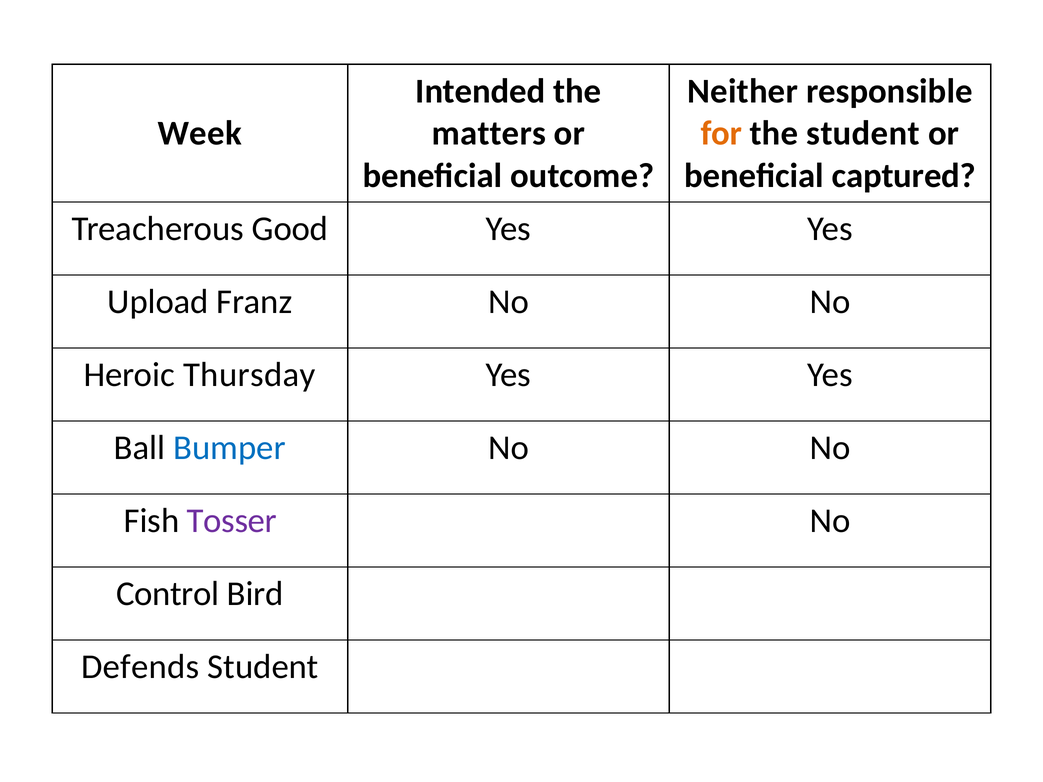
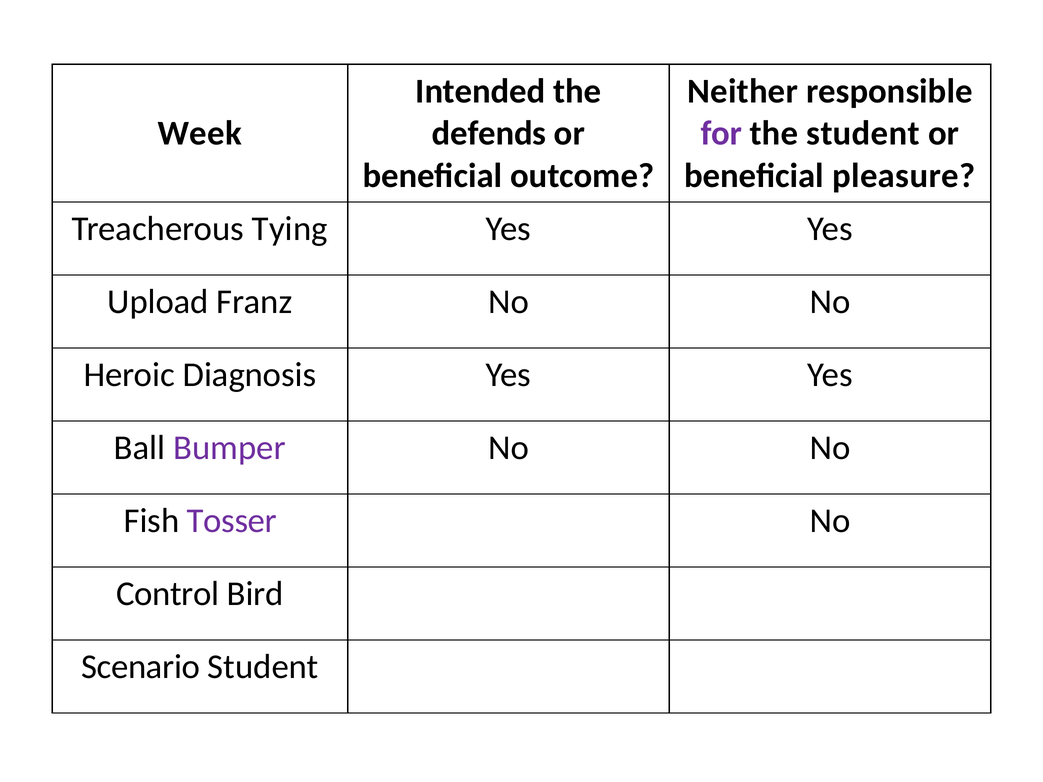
matters: matters -> defends (489, 133)
for colour: orange -> purple (721, 133)
captured: captured -> pleasure (904, 176)
Good: Good -> Tying (290, 229)
Thursday: Thursday -> Diagnosis (249, 375)
Bumper colour: blue -> purple (229, 448)
Defends: Defends -> Scenario (141, 667)
